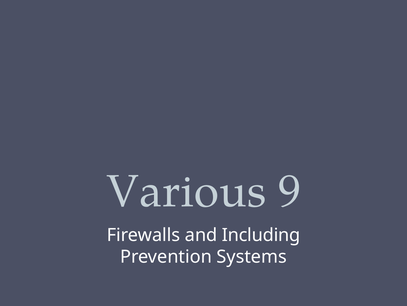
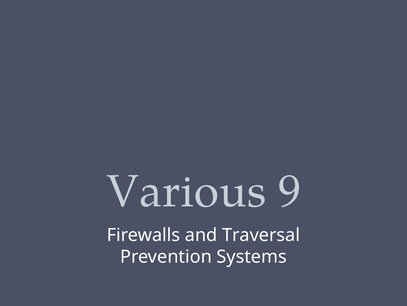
Including: Including -> Traversal (261, 235)
